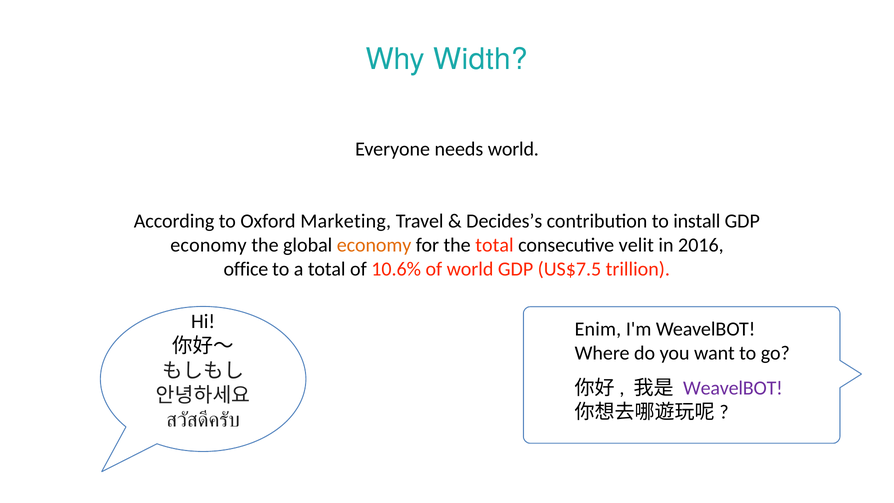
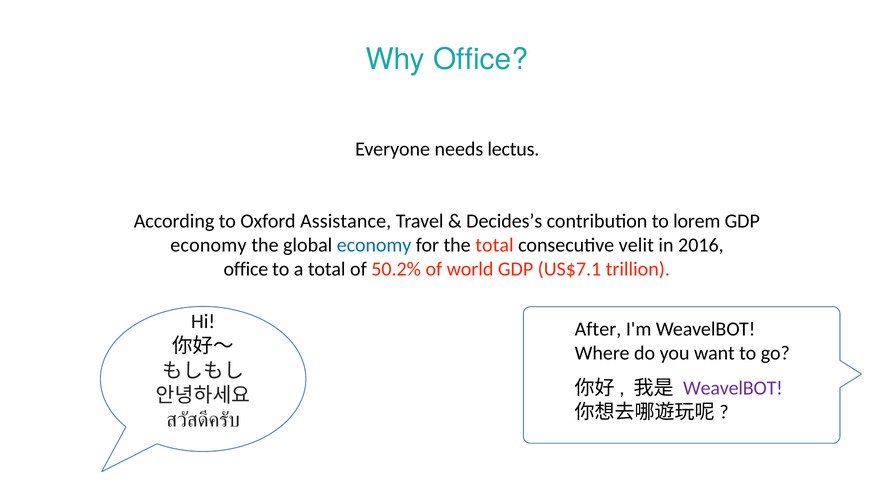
Why Width: Width -> Office (481, 59)
needs world: world -> lectus (513, 149)
Marketing: Marketing -> Assistance (346, 221)
install: install -> lorem (697, 221)
economy colour: orange -> blue (374, 245)
10.6%: 10.6% -> 50.2% (396, 269)
US$7.5: US$7.5 -> US$7.1 (569, 269)
Enim: Enim -> After (598, 329)
